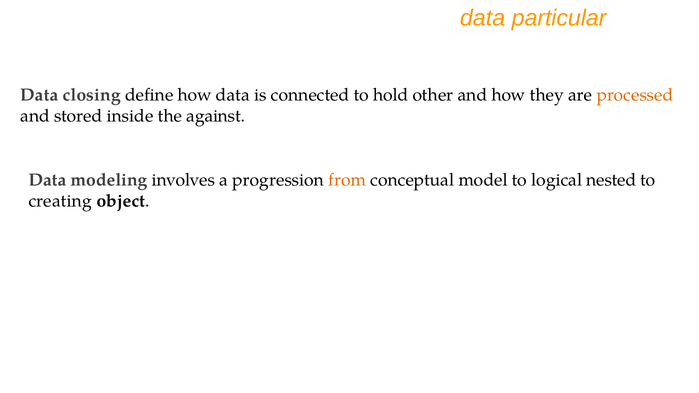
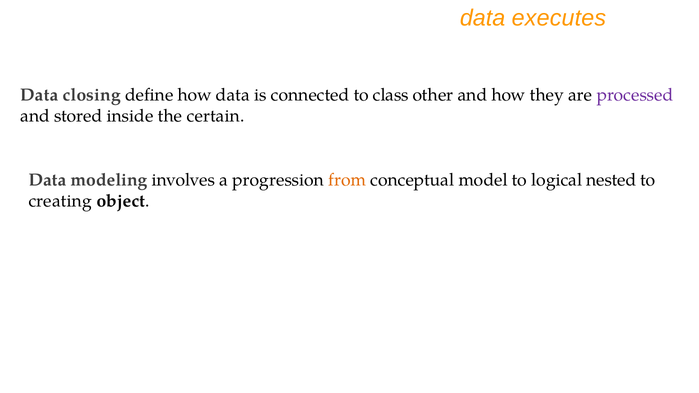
particular: particular -> executes (559, 18)
hold: hold -> class (391, 95)
processed colour: orange -> purple (635, 95)
against: against -> certain (216, 116)
